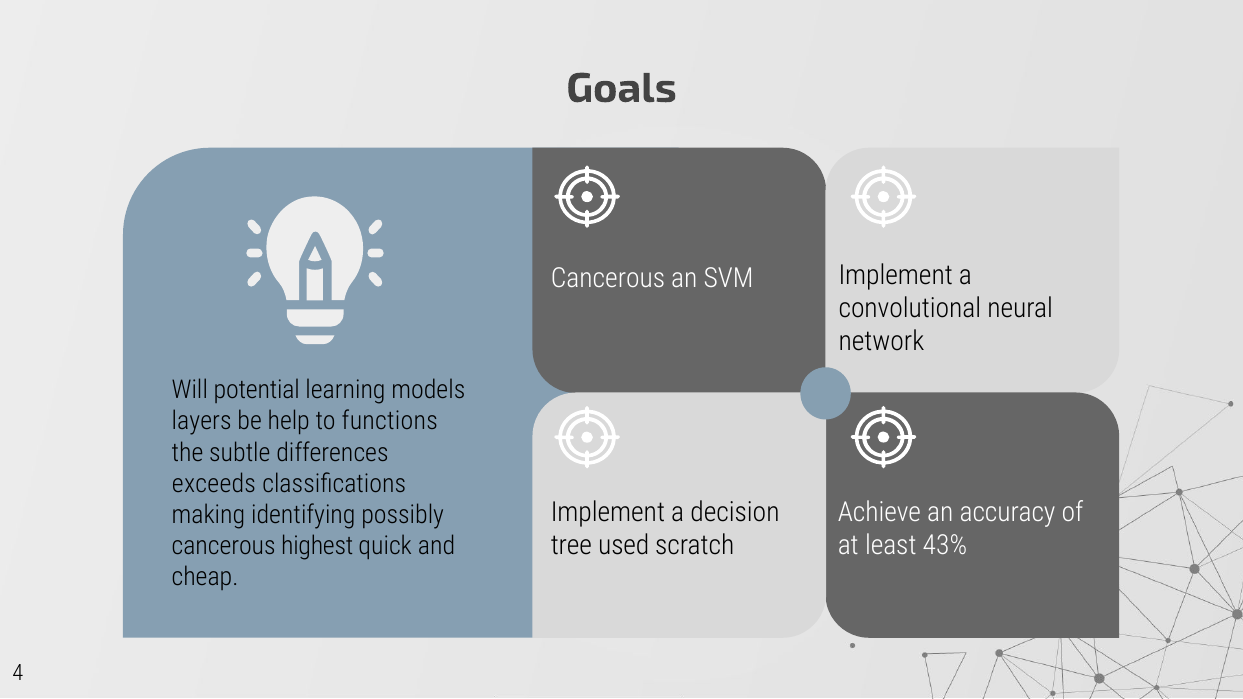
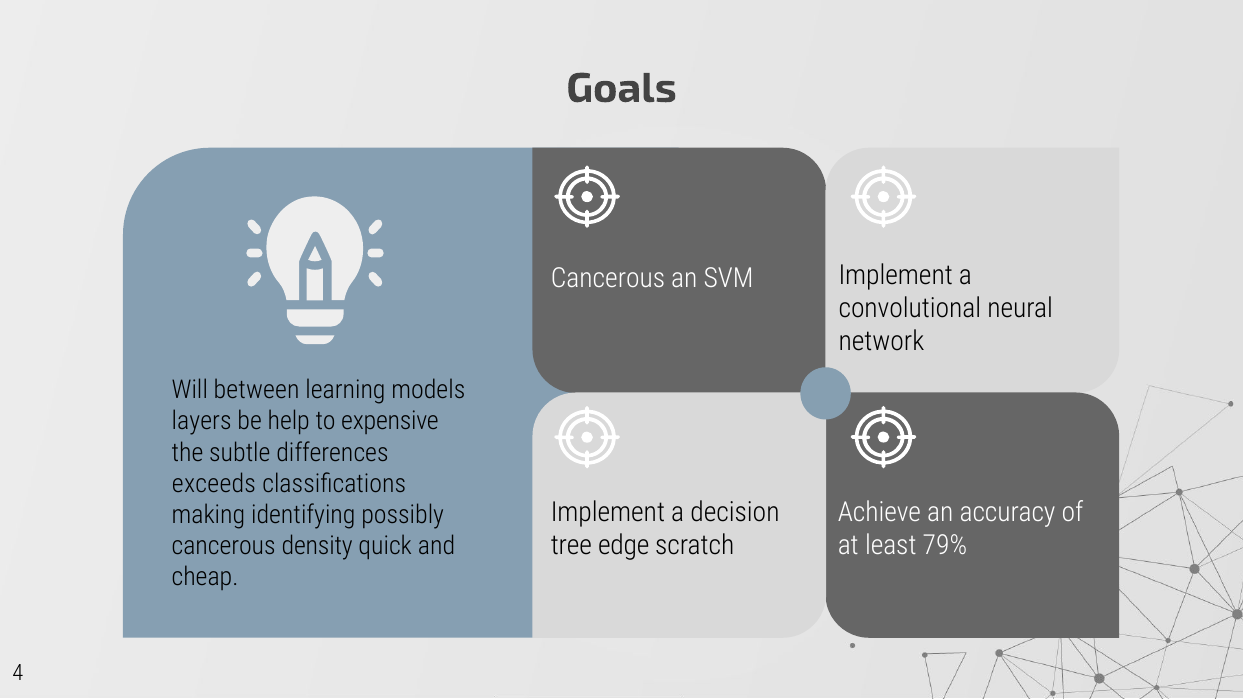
potential: potential -> between (257, 390)
functions: functions -> expensive (390, 422)
43%: 43% -> 79% (945, 545)
used: used -> edge (624, 546)
highest: highest -> density (317, 546)
